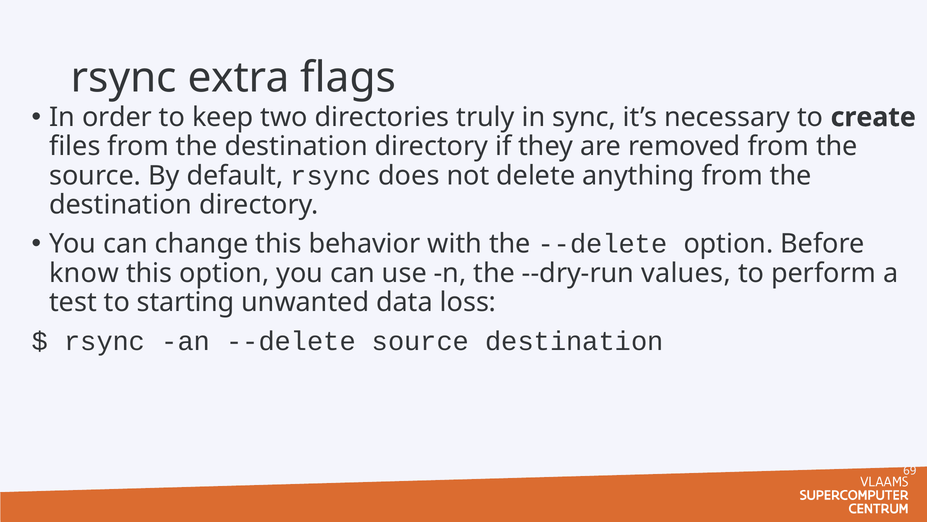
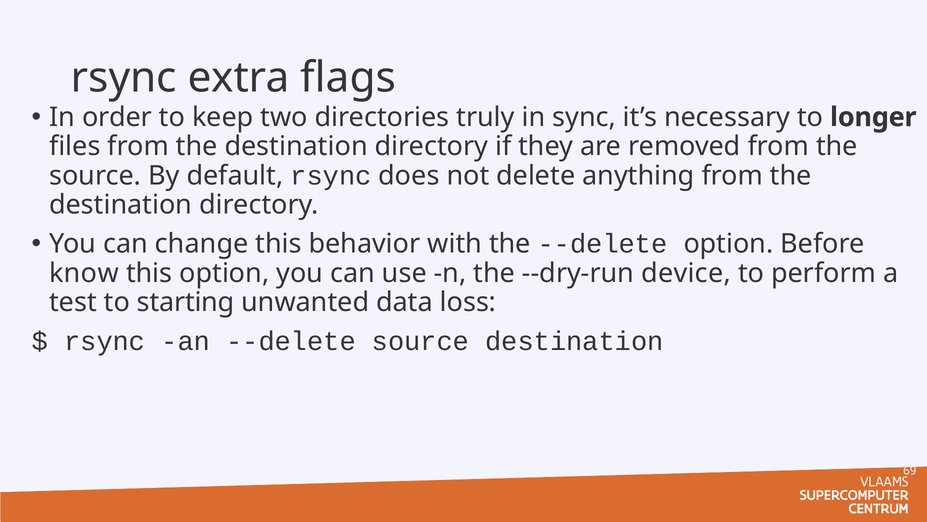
create: create -> longer (873, 117)
values: values -> device (686, 273)
